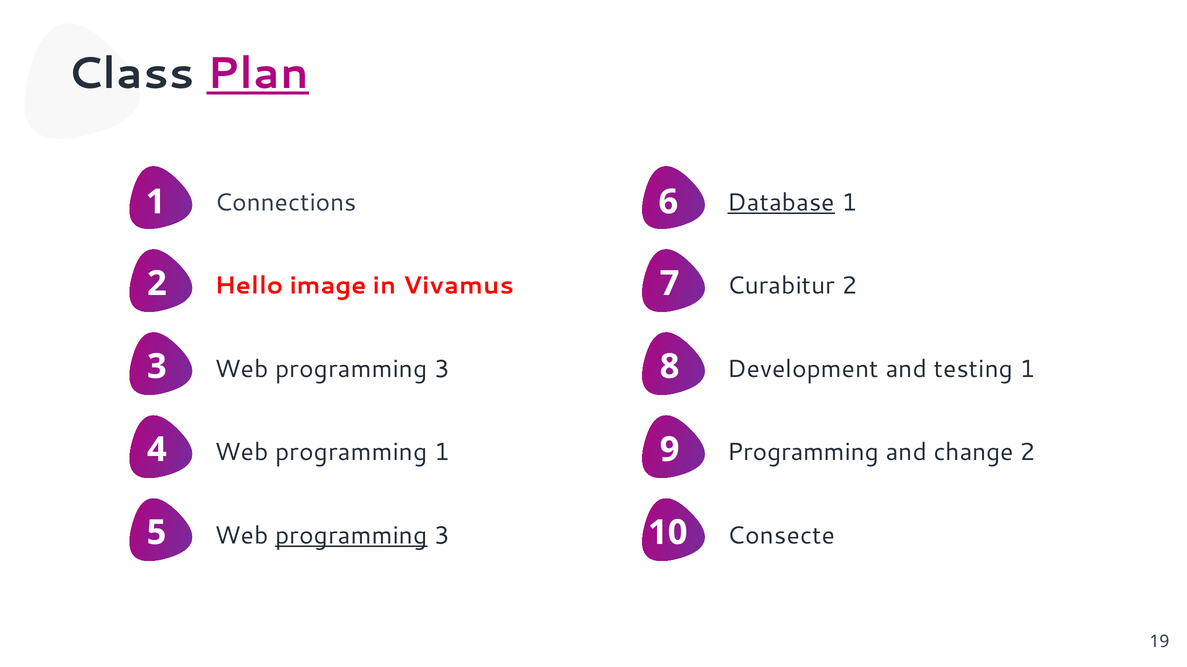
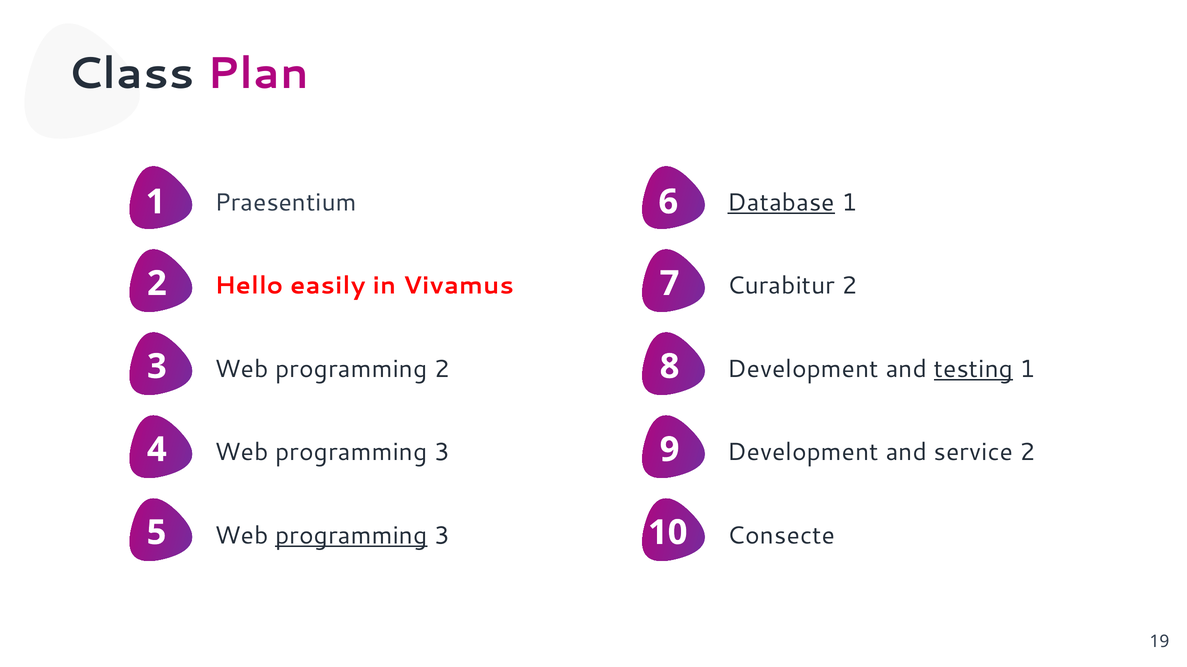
Plan underline: present -> none (258, 74)
Connections: Connections -> Praesentium (286, 203)
image: image -> easily (328, 286)
3: 3 -> 2 (442, 369)
testing underline: none -> present (973, 369)
1: 1 -> 3 (442, 453)
Programming: Programming -> Development (803, 453)
change: change -> service (973, 453)
